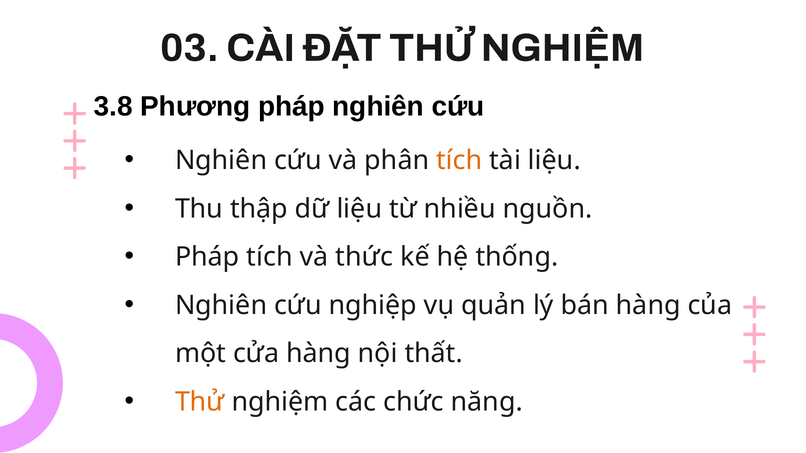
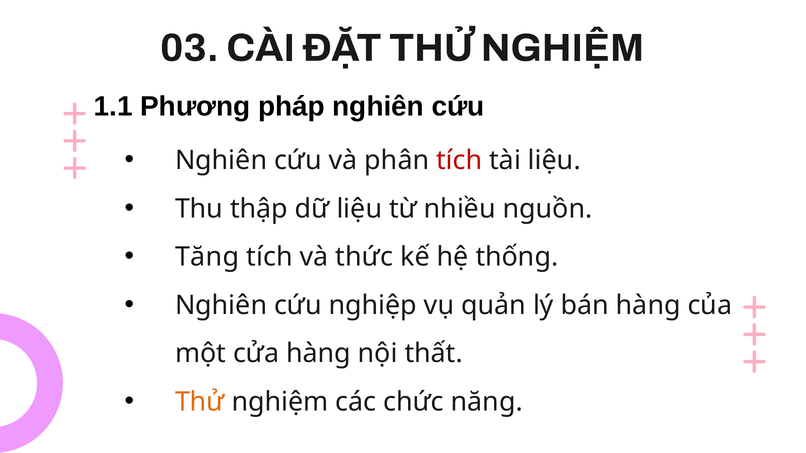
3.8: 3.8 -> 1.1 (113, 106)
tích colour: orange -> red (459, 160)
Pháp: Pháp -> Tăng (207, 257)
